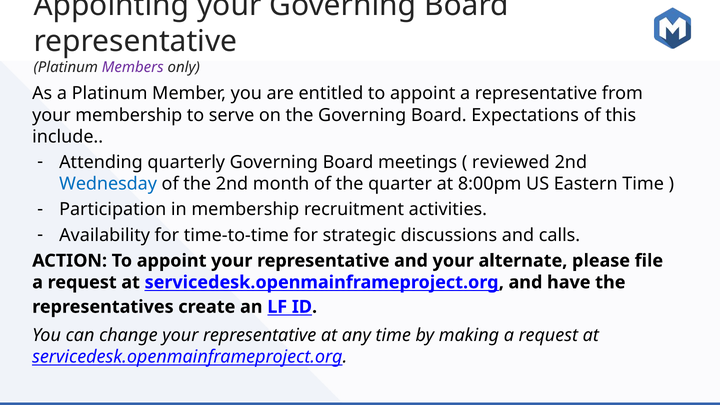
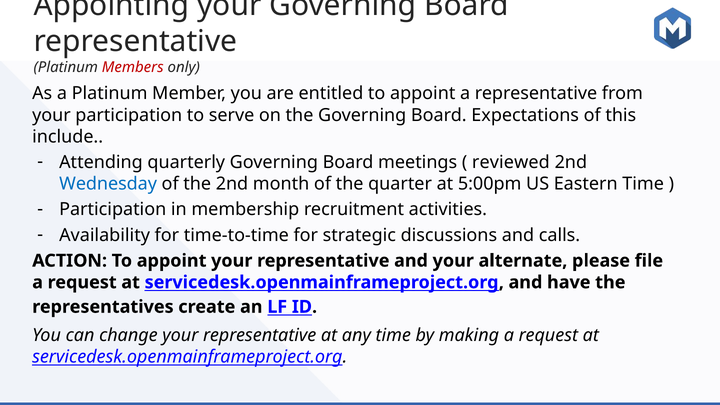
Members colour: purple -> red (133, 67)
your membership: membership -> participation (129, 115)
8:00pm: 8:00pm -> 5:00pm (490, 184)
